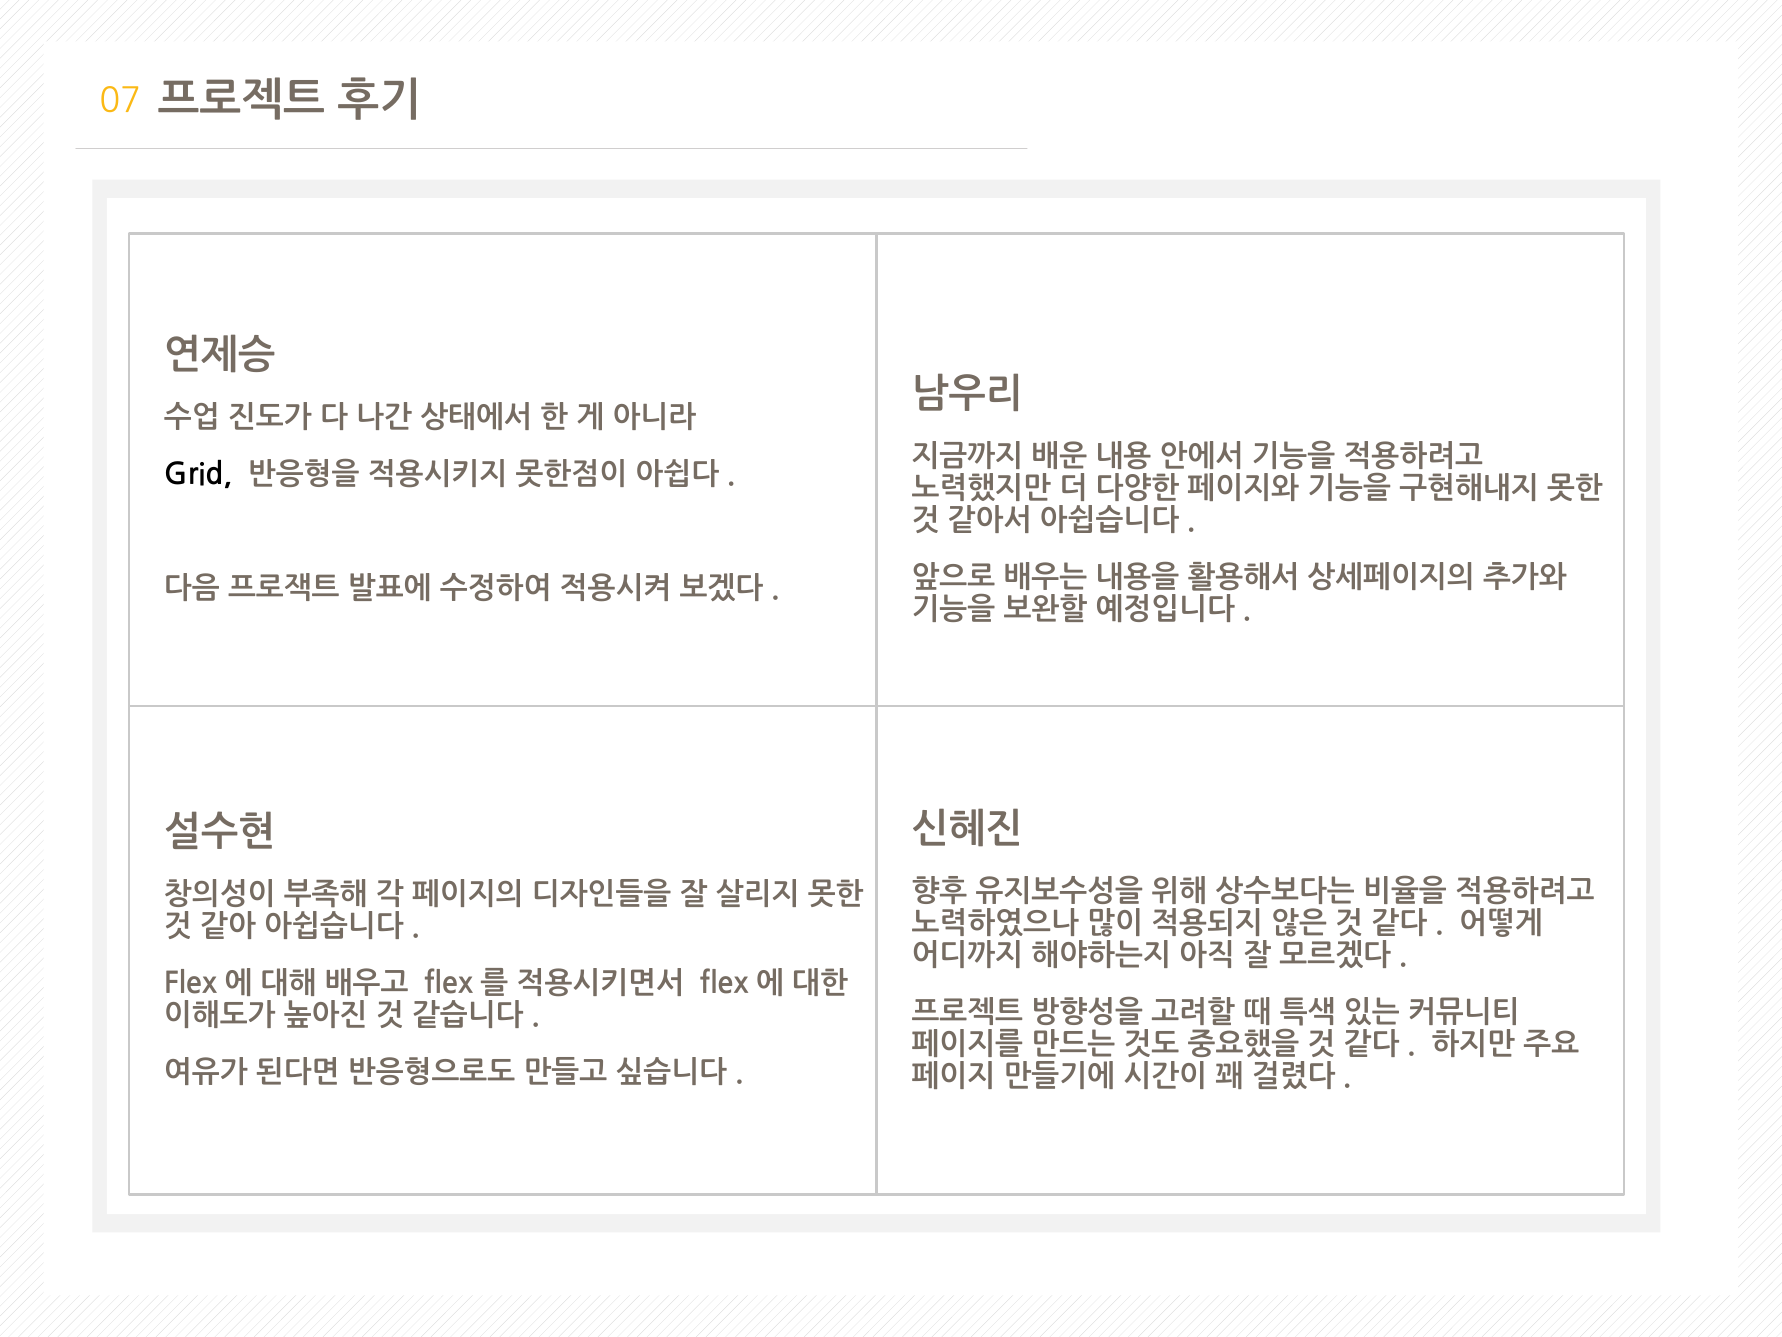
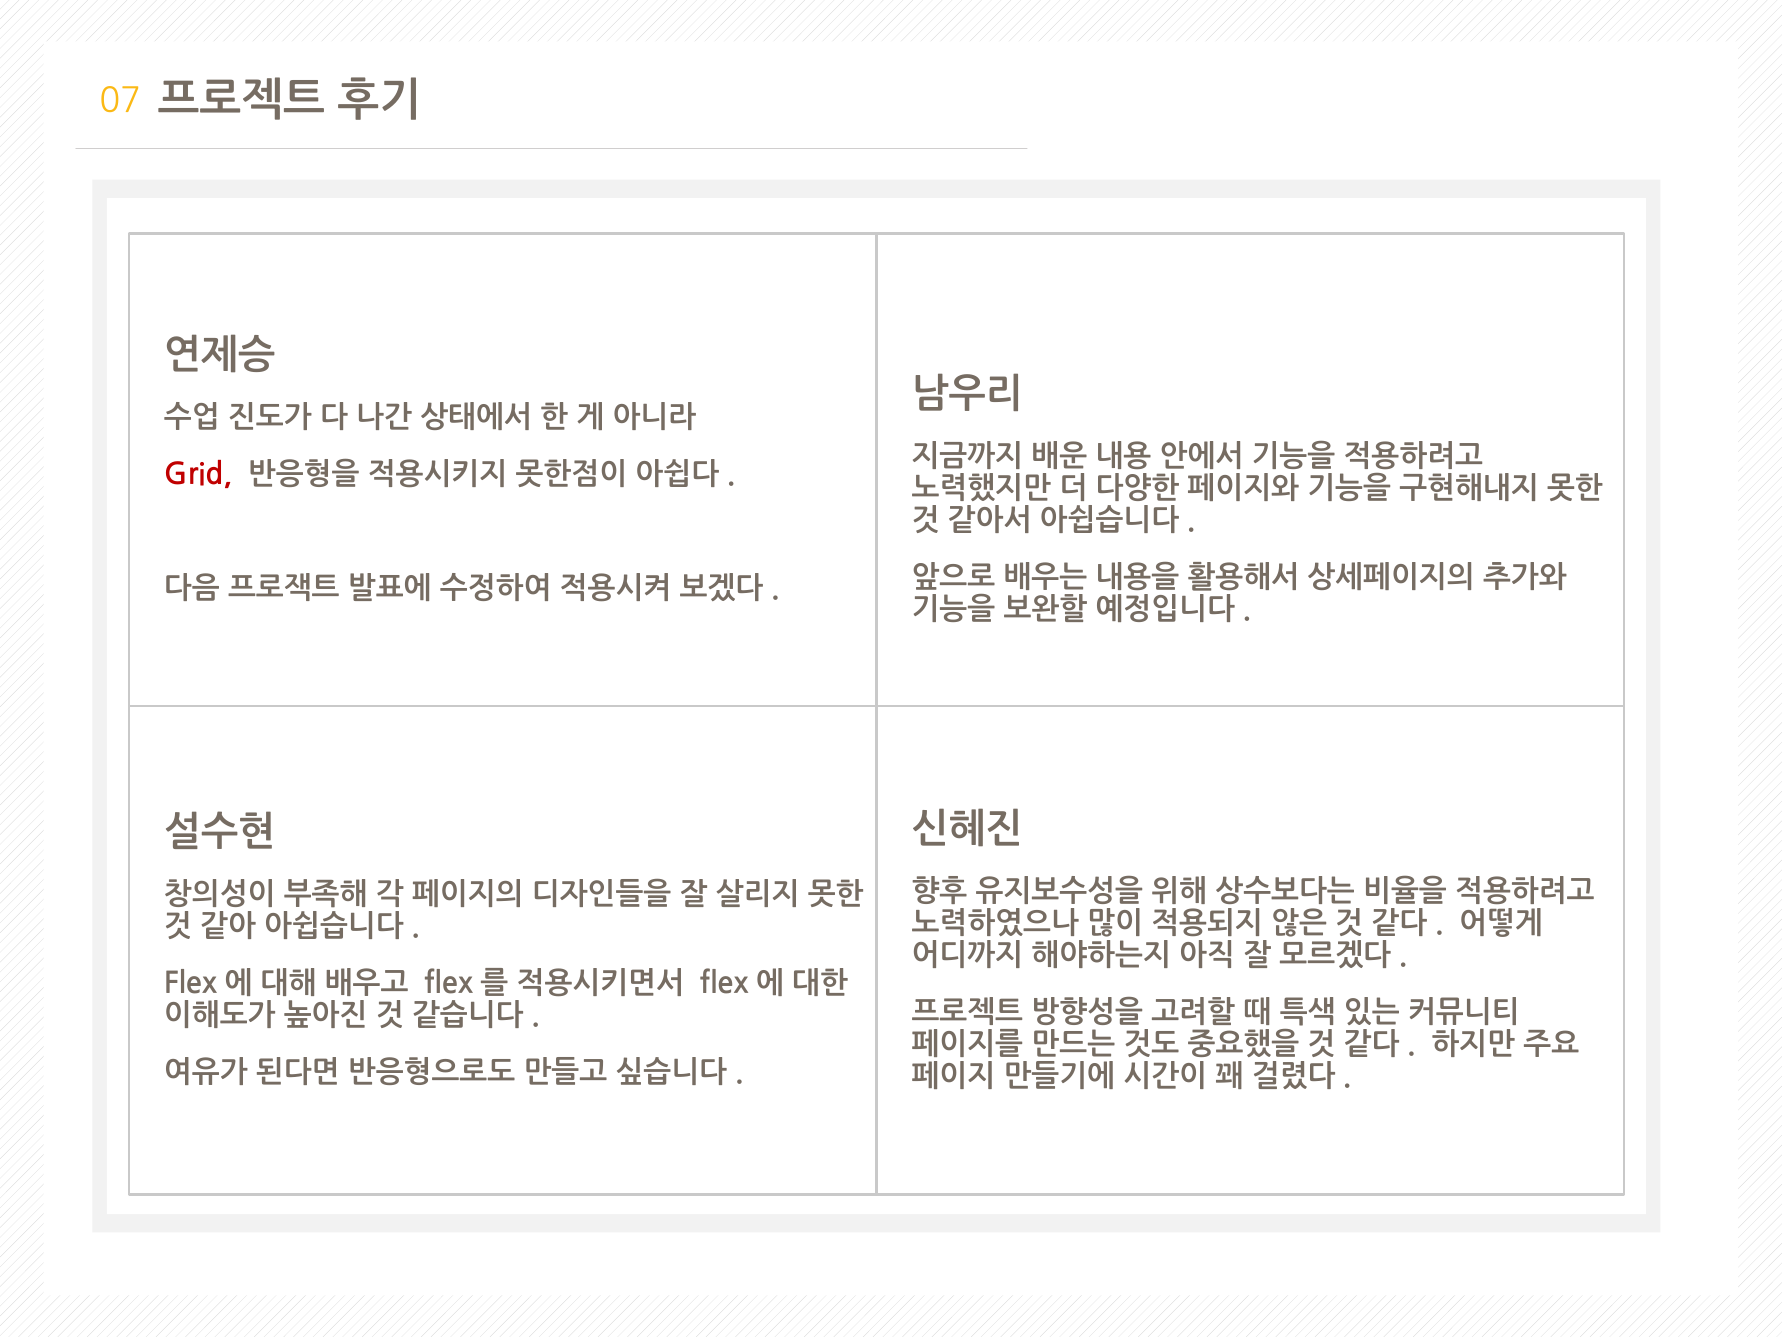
Grid colour: black -> red (198, 475)
